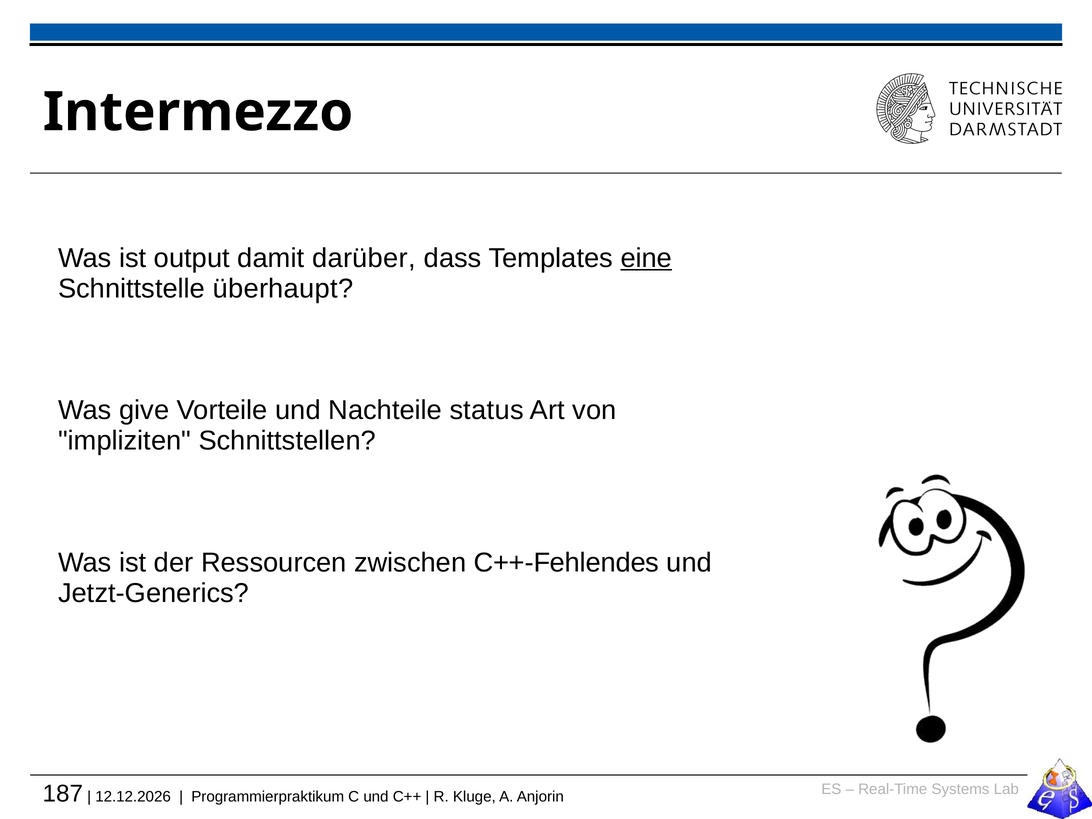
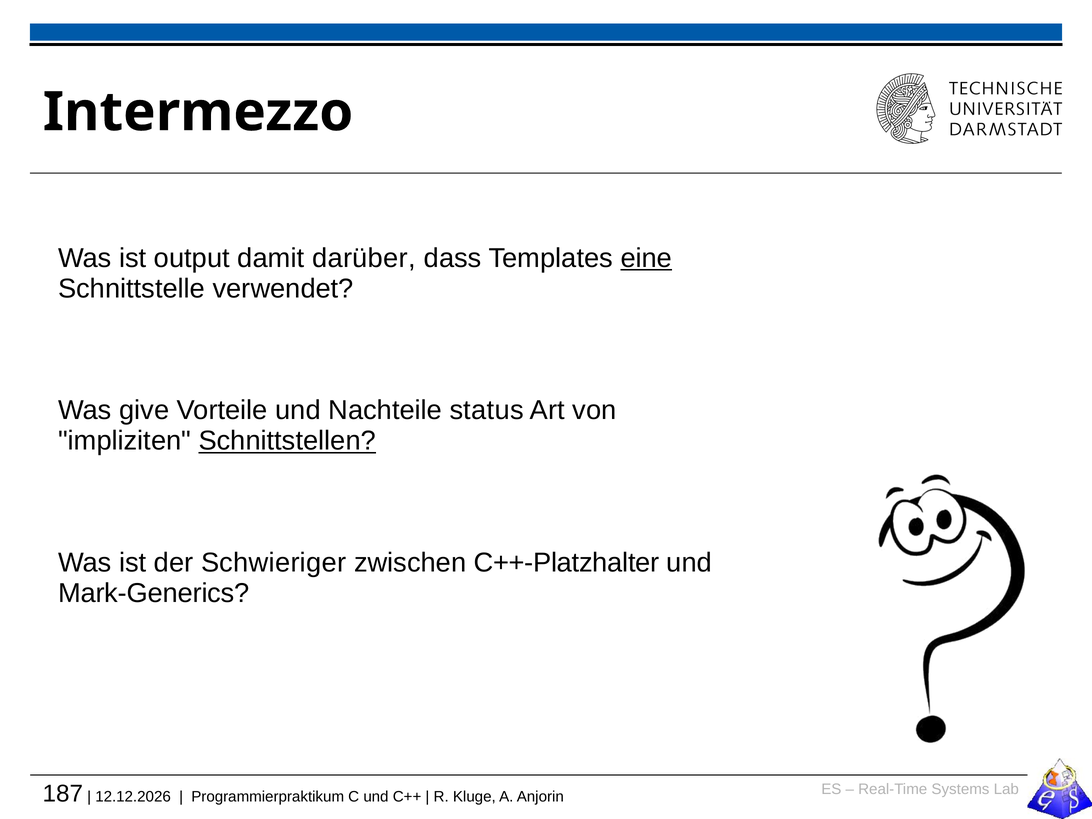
überhaupt: überhaupt -> verwendet (283, 289)
Schnittstellen underline: none -> present (287, 441)
Ressourcen: Ressourcen -> Schwieriger (274, 563)
C++-Fehlendes: C++-Fehlendes -> C++-Platzhalter (566, 563)
Jetzt-Generics: Jetzt-Generics -> Mark-Generics (154, 593)
